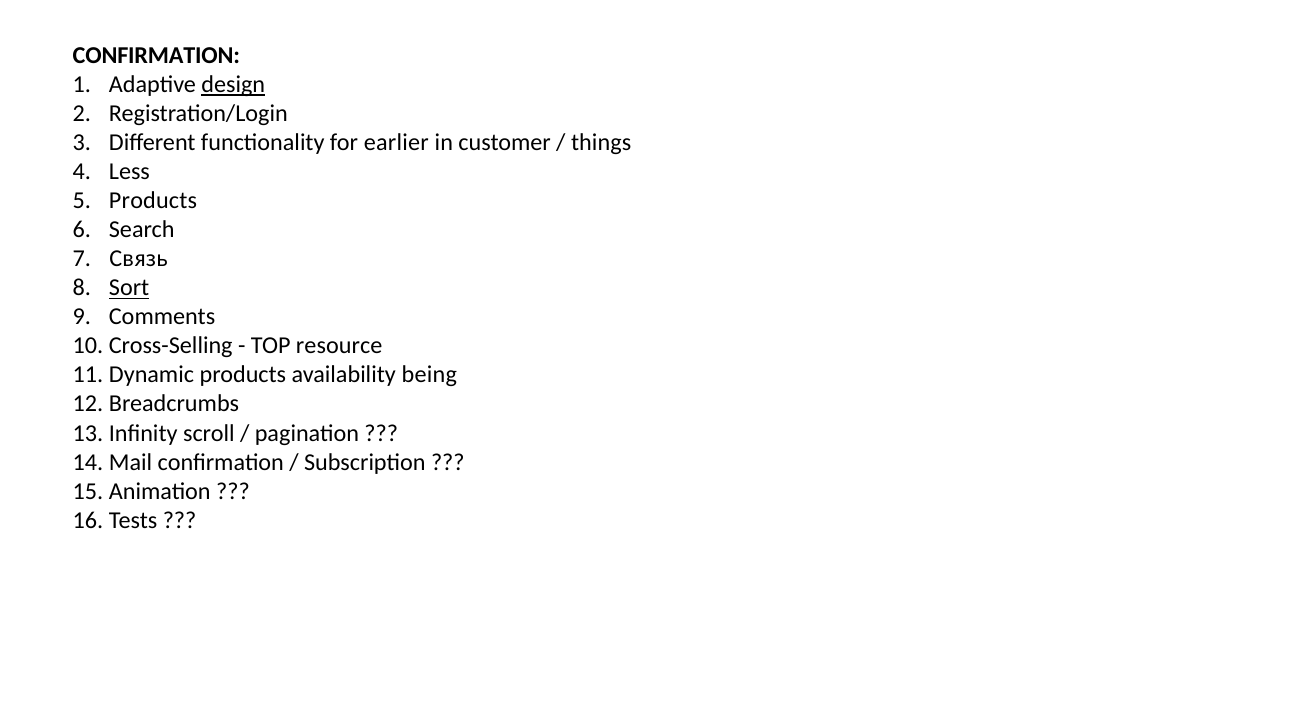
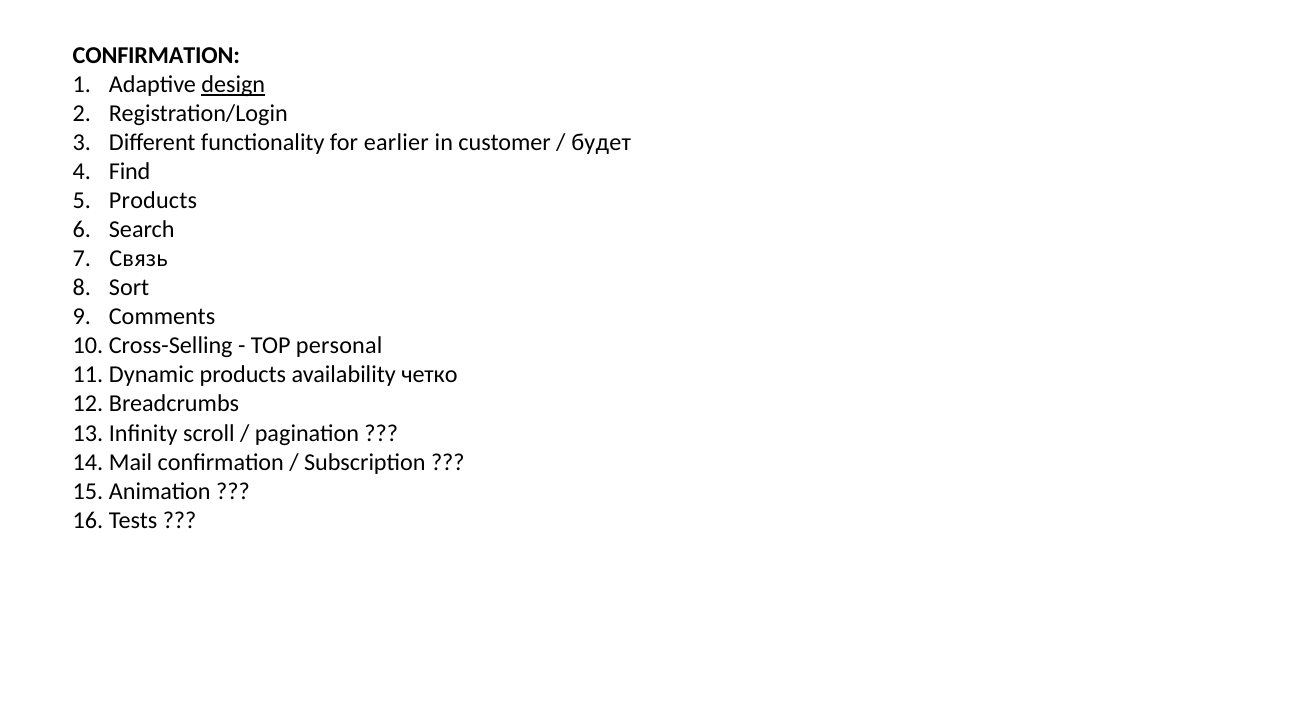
things: things -> будет (601, 143)
Less: Less -> Find (130, 172)
Sort underline: present -> none (129, 288)
resource: resource -> personal (339, 346)
being: being -> четко (429, 375)
